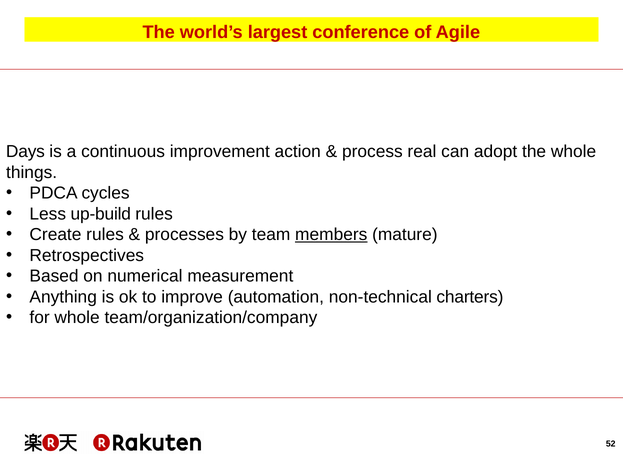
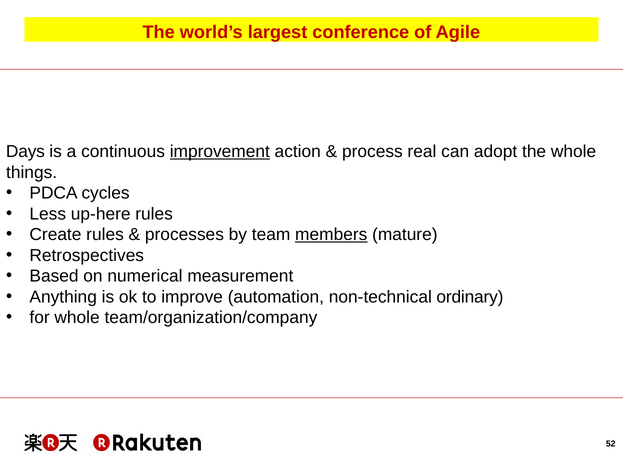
improvement underline: none -> present (220, 152)
up-build: up-build -> up-here (101, 214)
charters: charters -> ordinary (470, 297)
